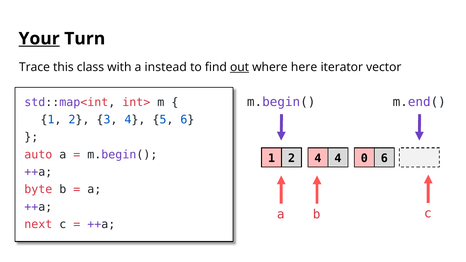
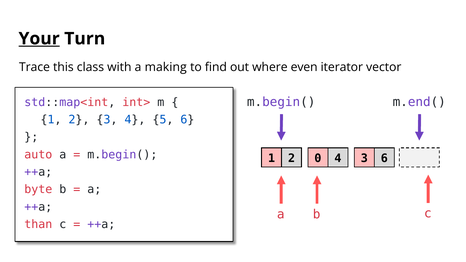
instead: instead -> making (166, 67)
out underline: present -> none (240, 67)
here: here -> even (304, 67)
2 4: 4 -> 0 (318, 158)
4 0: 0 -> 3 (364, 158)
next: next -> than (38, 224)
